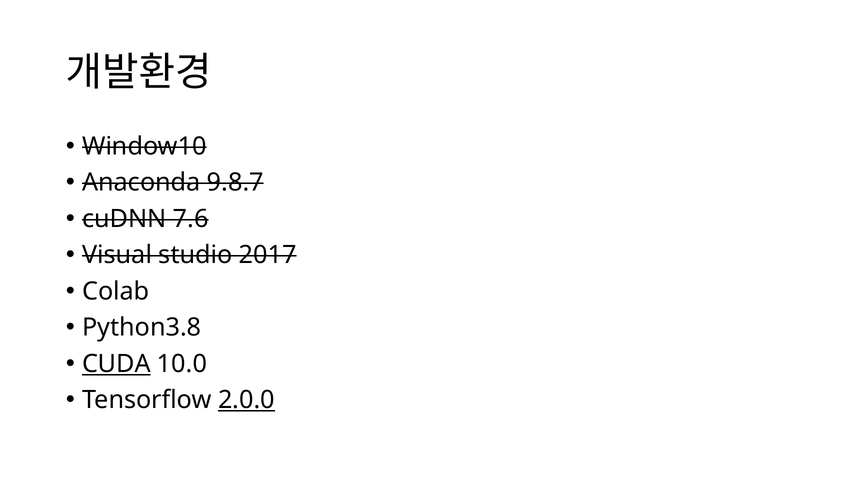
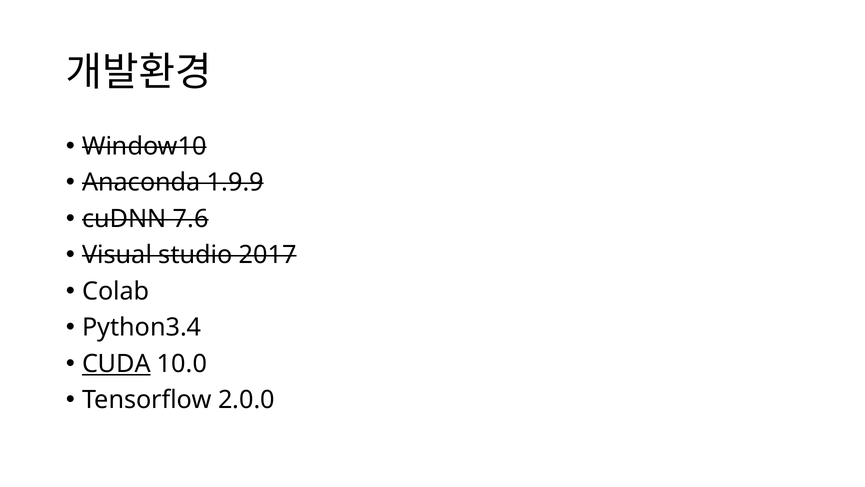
9.8.7: 9.8.7 -> 1.9.9 (235, 182)
Python3.8: Python3.8 -> Python3.4 (142, 327)
2.0.0 underline: present -> none (246, 400)
